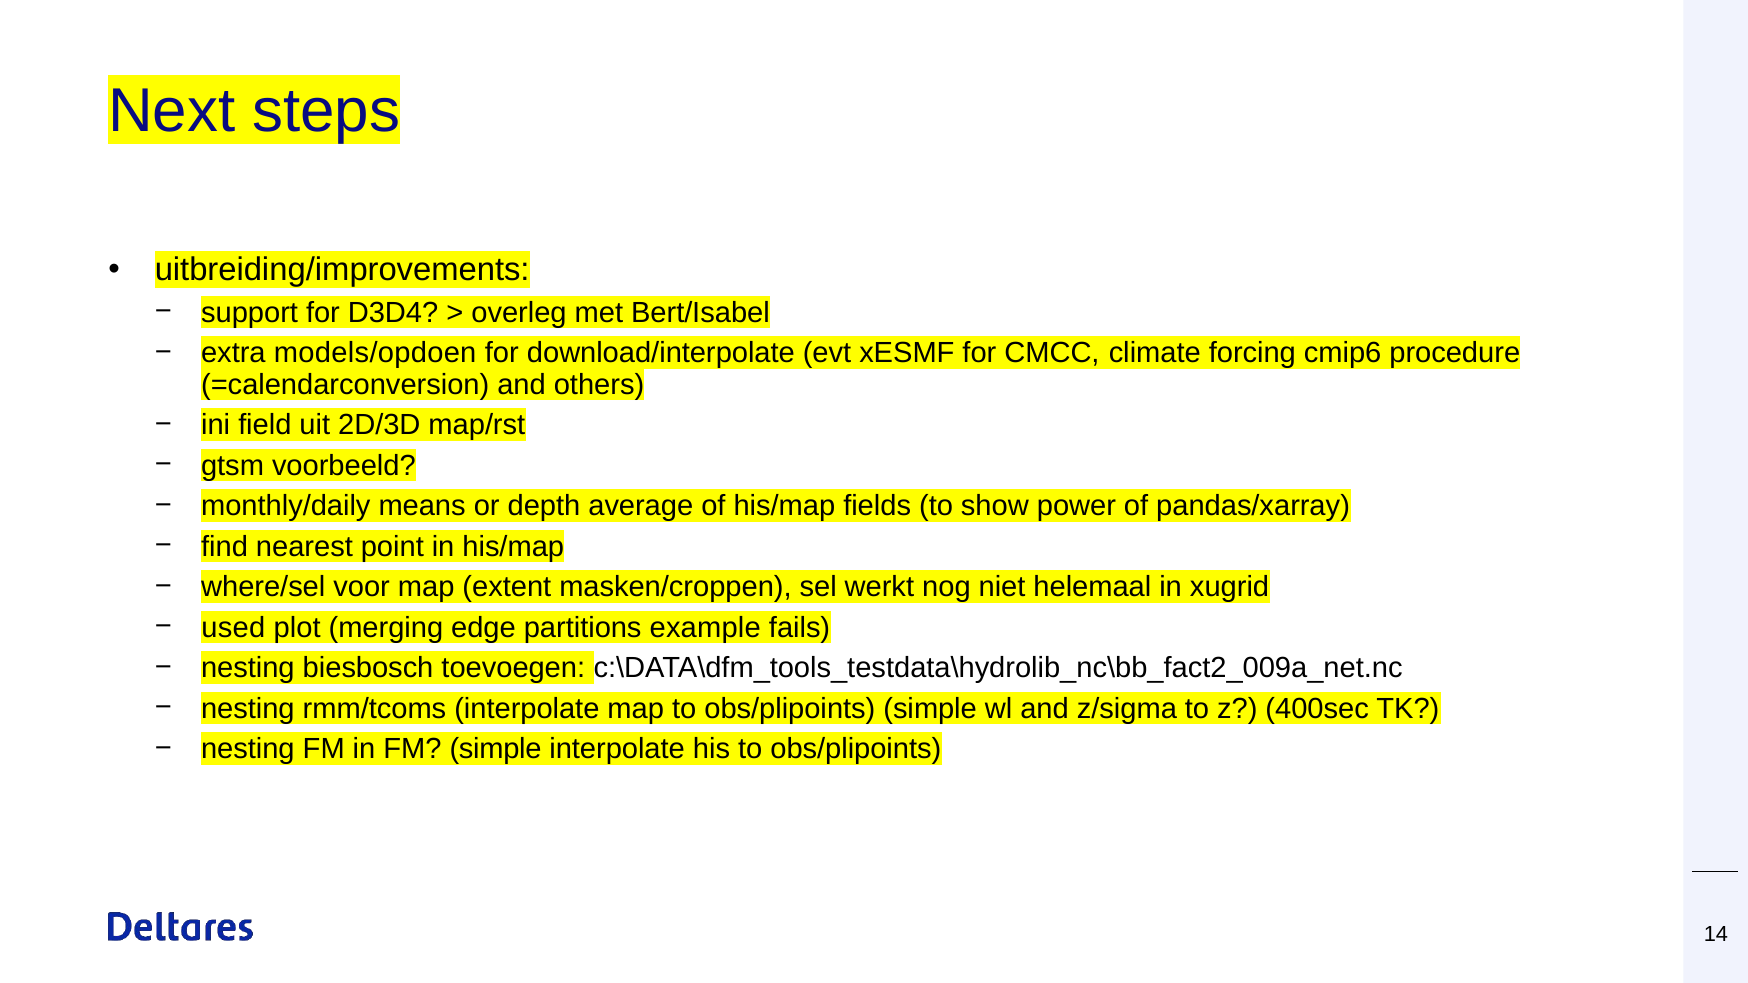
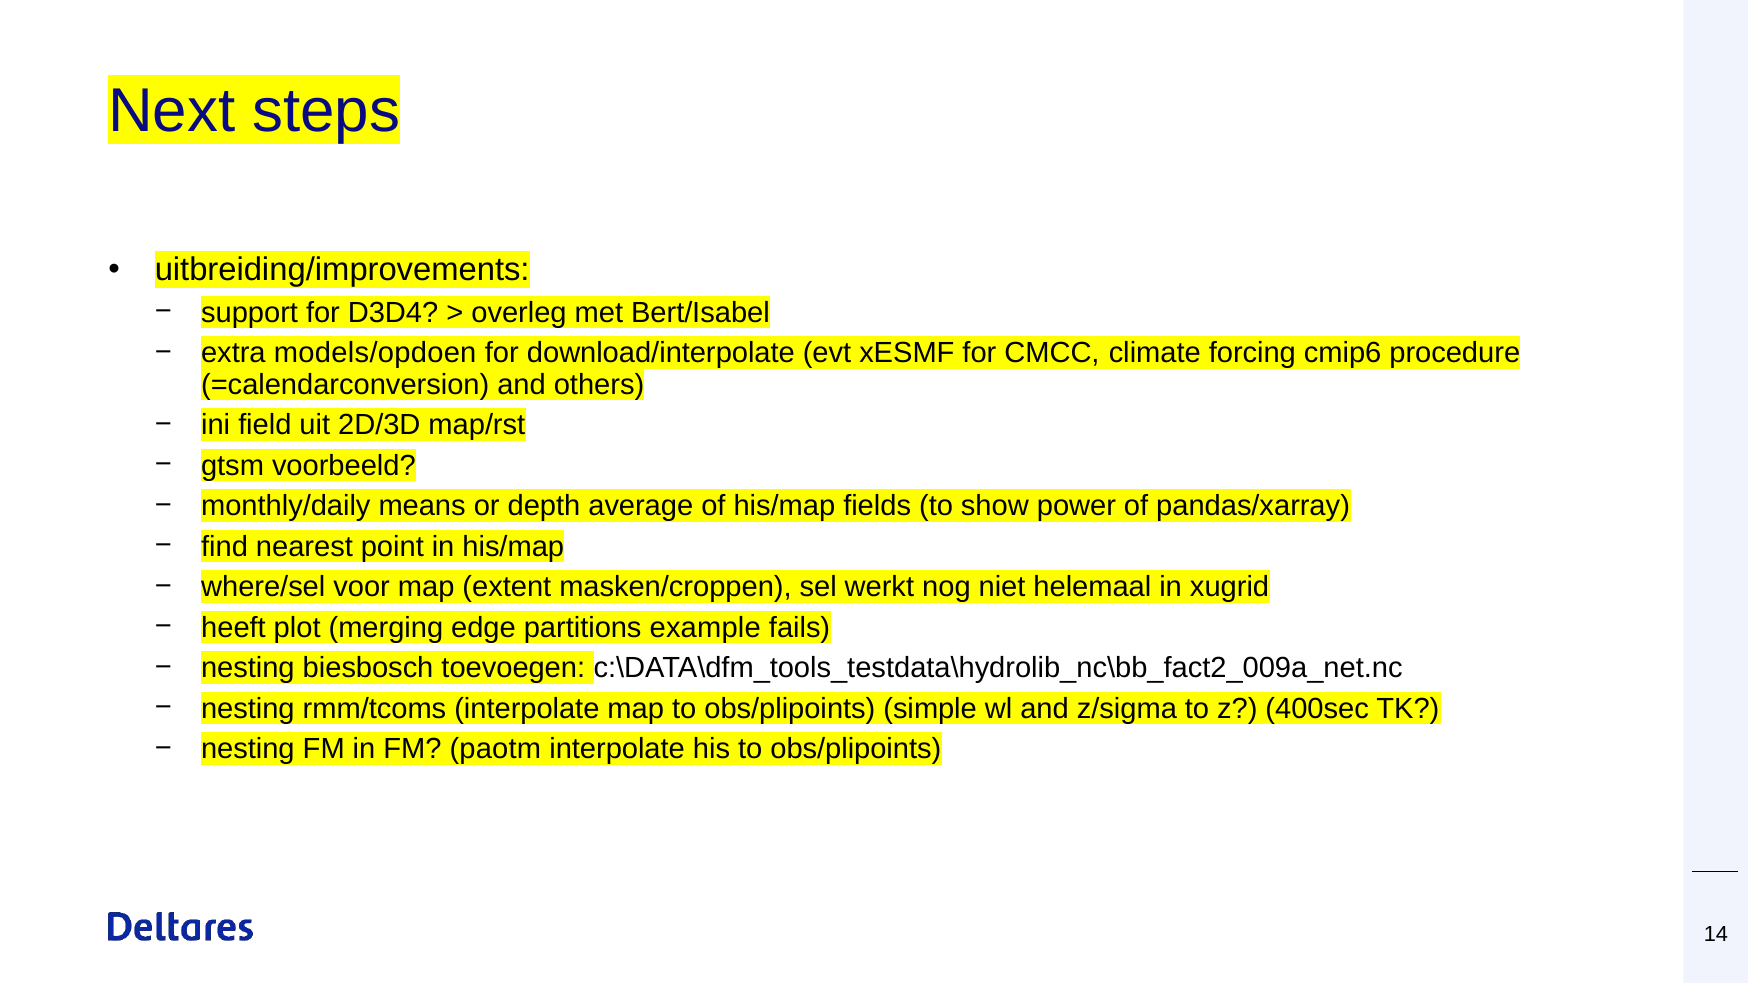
used: used -> heeft (233, 628)
FM simple: simple -> paotm (495, 749)
